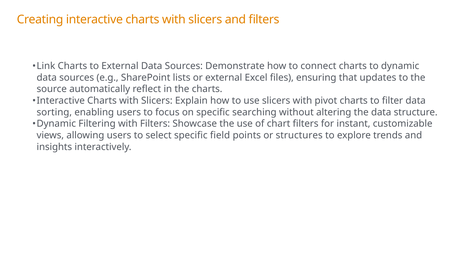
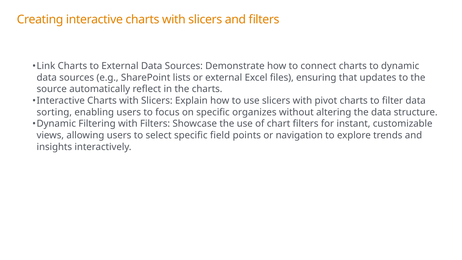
searching: searching -> organizes (254, 112)
structures: structures -> navigation (299, 135)
